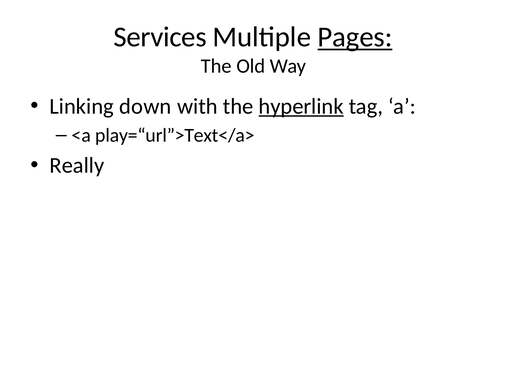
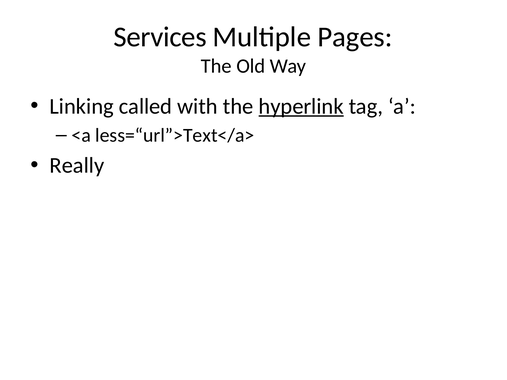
Pages underline: present -> none (355, 37)
down: down -> called (145, 106)
play=“url”>Text</a>: play=“url”>Text</a> -> less=“url”>Text</a> (175, 135)
